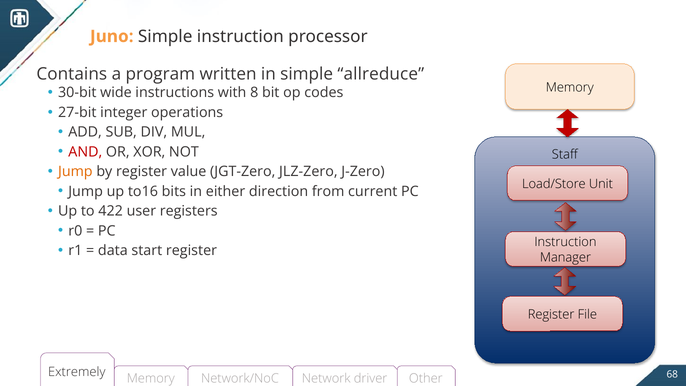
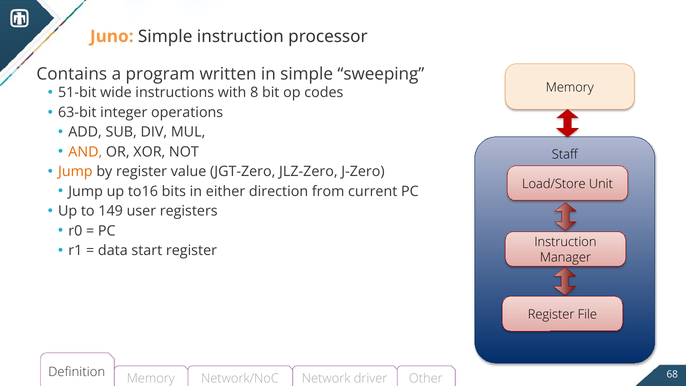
allreduce: allreduce -> sweeping (381, 74)
30-bit: 30-bit -> 51-bit (77, 93)
27-bit: 27-bit -> 63-bit (77, 112)
AND colour: red -> orange (85, 152)
422: 422 -> 149 (111, 211)
Extremely: Extremely -> Definition (77, 372)
